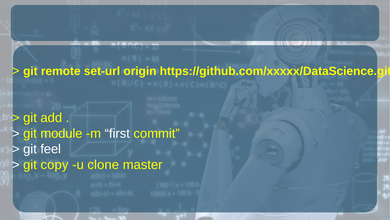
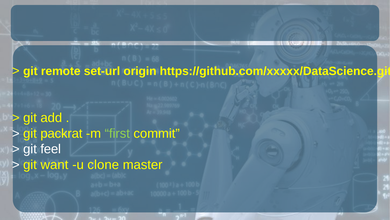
module: module -> packrat (61, 133)
first colour: white -> light green (117, 133)
copy: copy -> want (54, 164)
